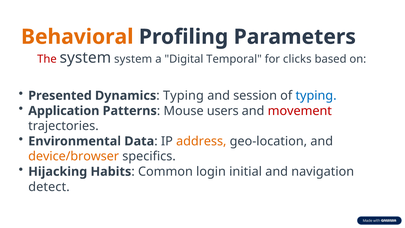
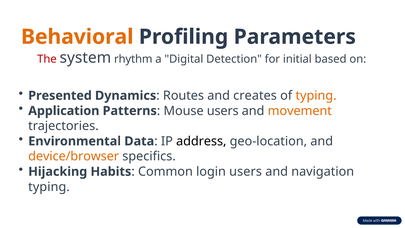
system system: system -> rhythm (133, 59)
Temporal: Temporal -> Detection (234, 59)
clicks: clicks -> initial (297, 59)
Typing: Typing -> Routes (183, 96)
session: session -> creates (255, 96)
typing colour: blue -> orange (316, 96)
movement colour: red -> orange (300, 111)
address colour: orange -> black (201, 141)
login initial: initial -> users (246, 171)
detect: detect -> typing (49, 187)
